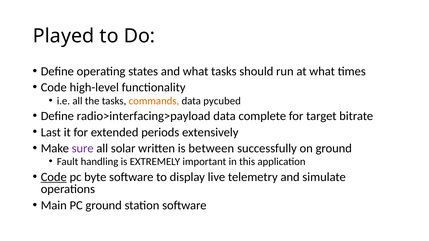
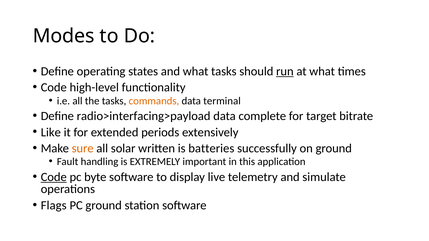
Played: Played -> Modes (64, 36)
run underline: none -> present (285, 71)
pycubed: pycubed -> terminal (222, 101)
Last: Last -> Like (51, 132)
sure colour: purple -> orange (83, 149)
between: between -> batteries (211, 149)
Main: Main -> Flags (54, 206)
